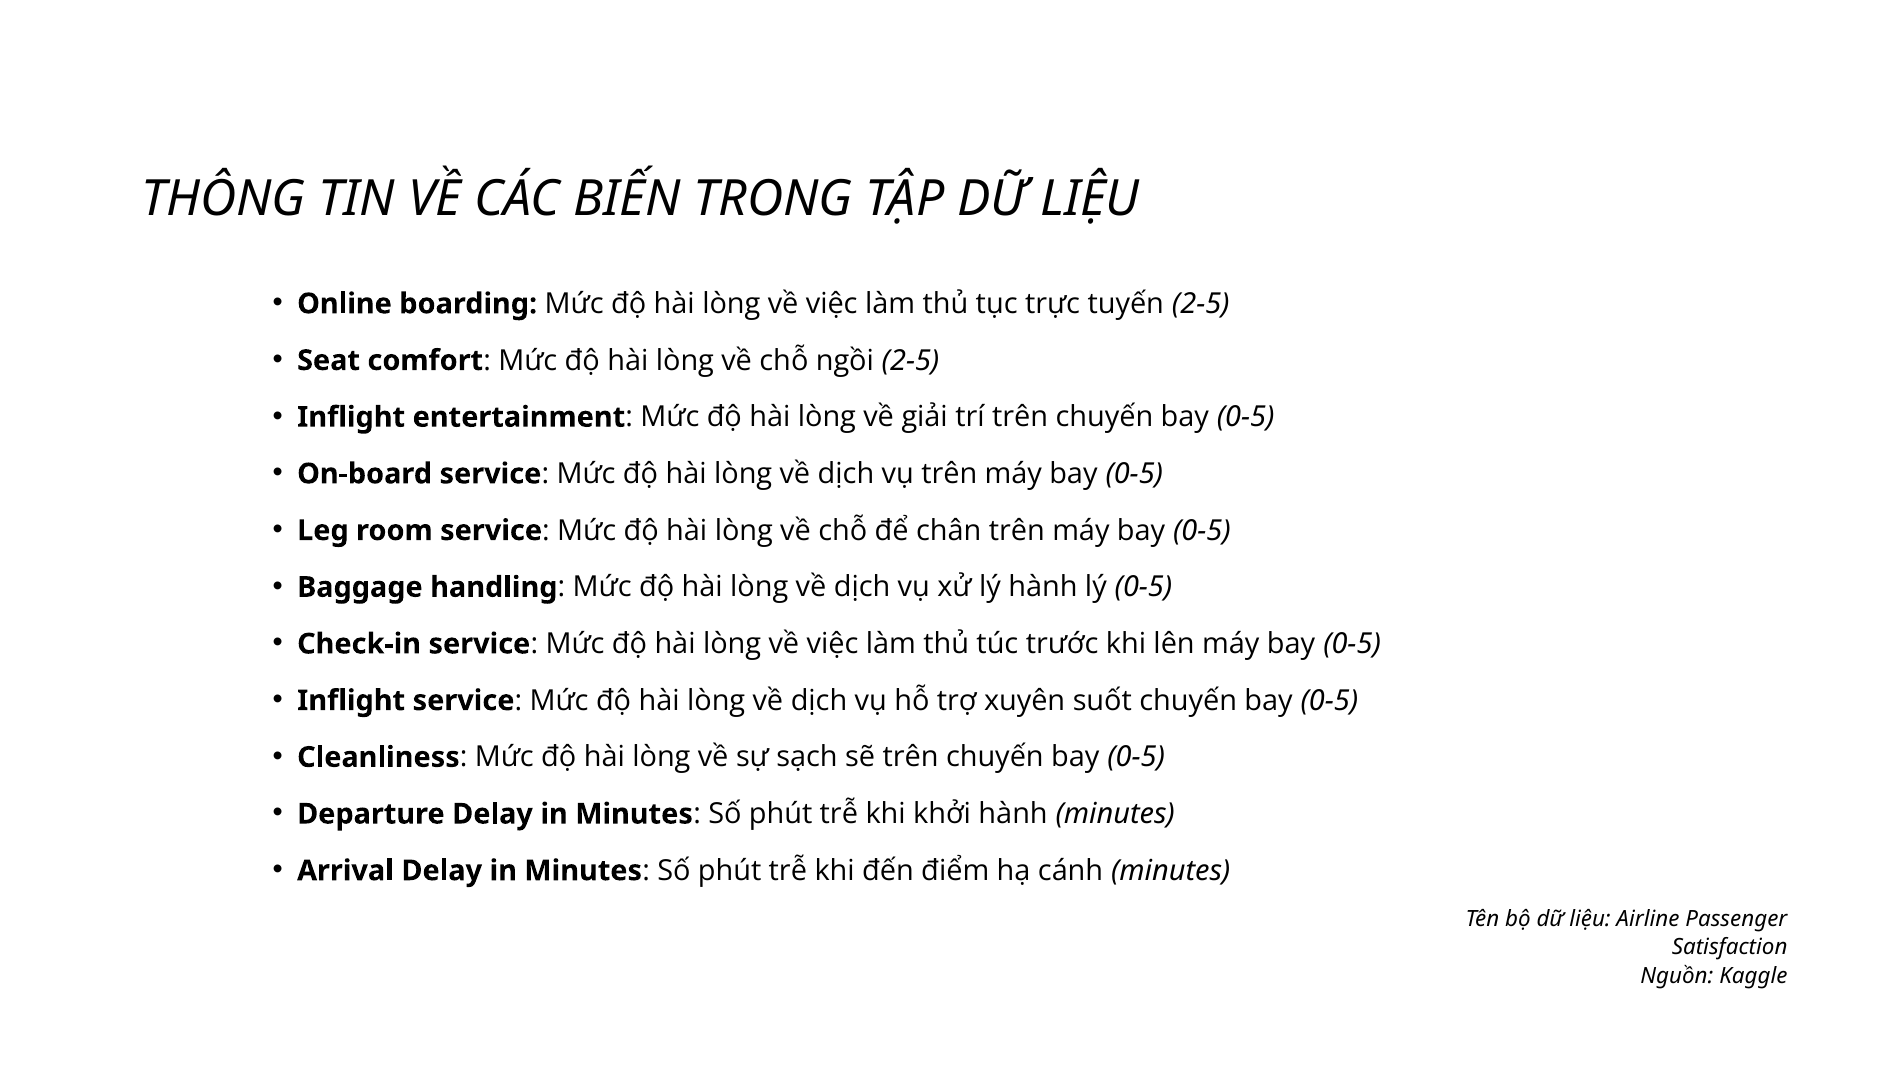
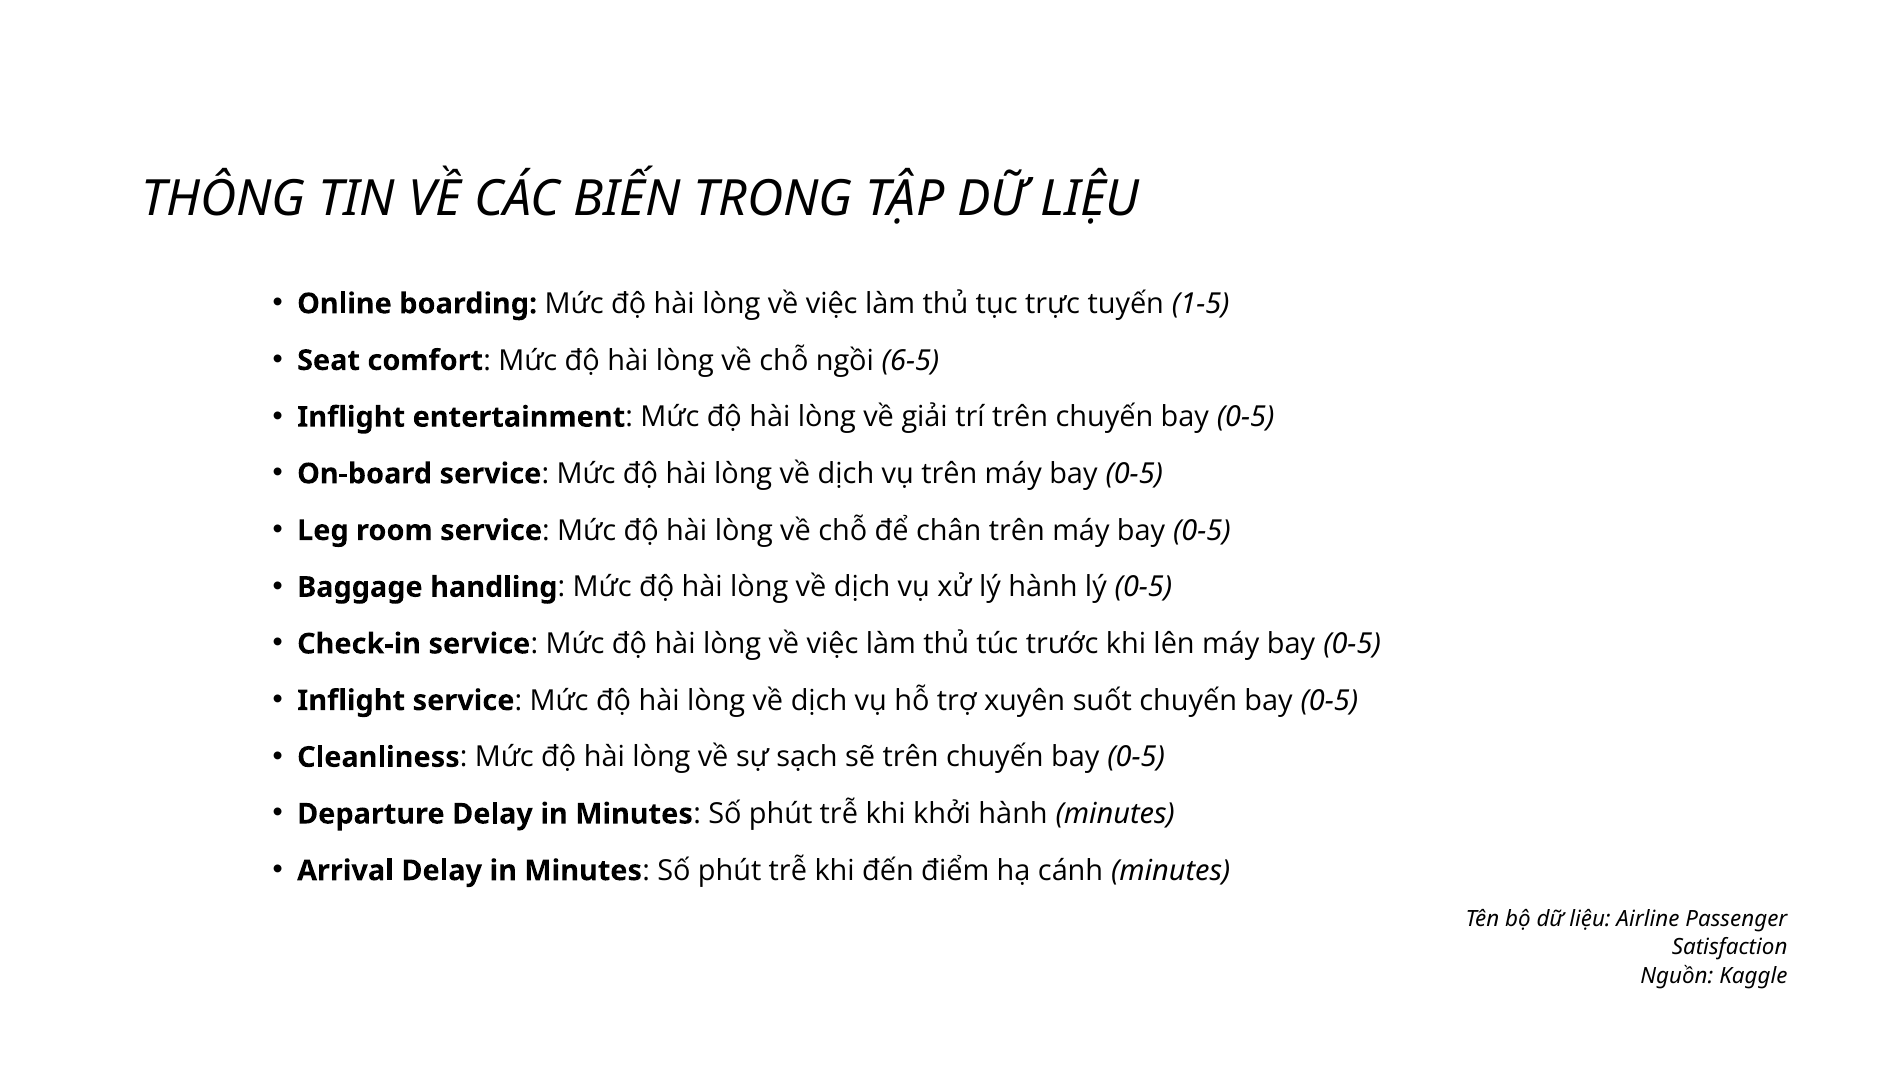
tuyến 2-5: 2-5 -> 1-5 (1201, 304)
ngồi 2-5: 2-5 -> 6-5 (911, 361)
